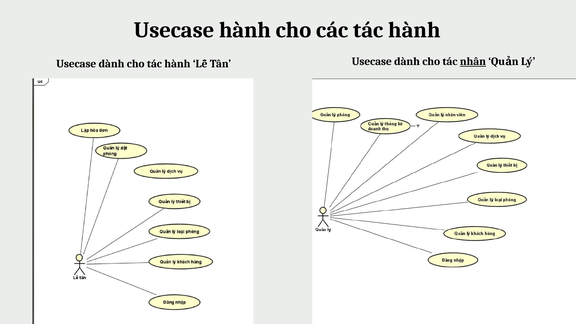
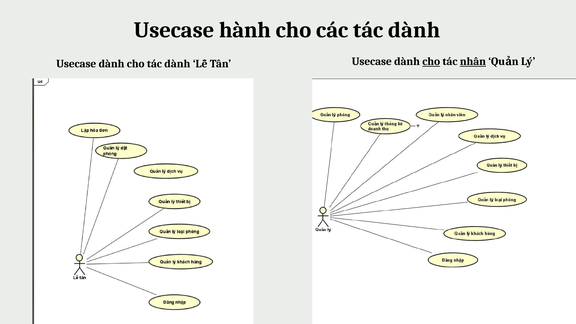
các tác hành: hành -> dành (414, 30)
cho tác hành: hành -> dành (177, 64)
cho underline: none -> present (431, 62)
